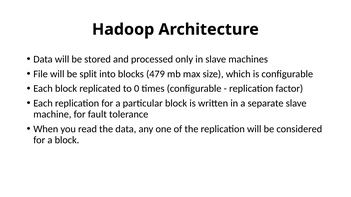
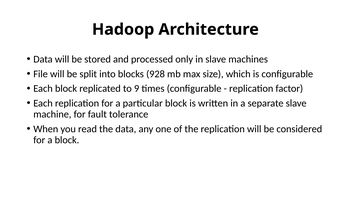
479: 479 -> 928 (156, 74)
0: 0 -> 9 (137, 89)
